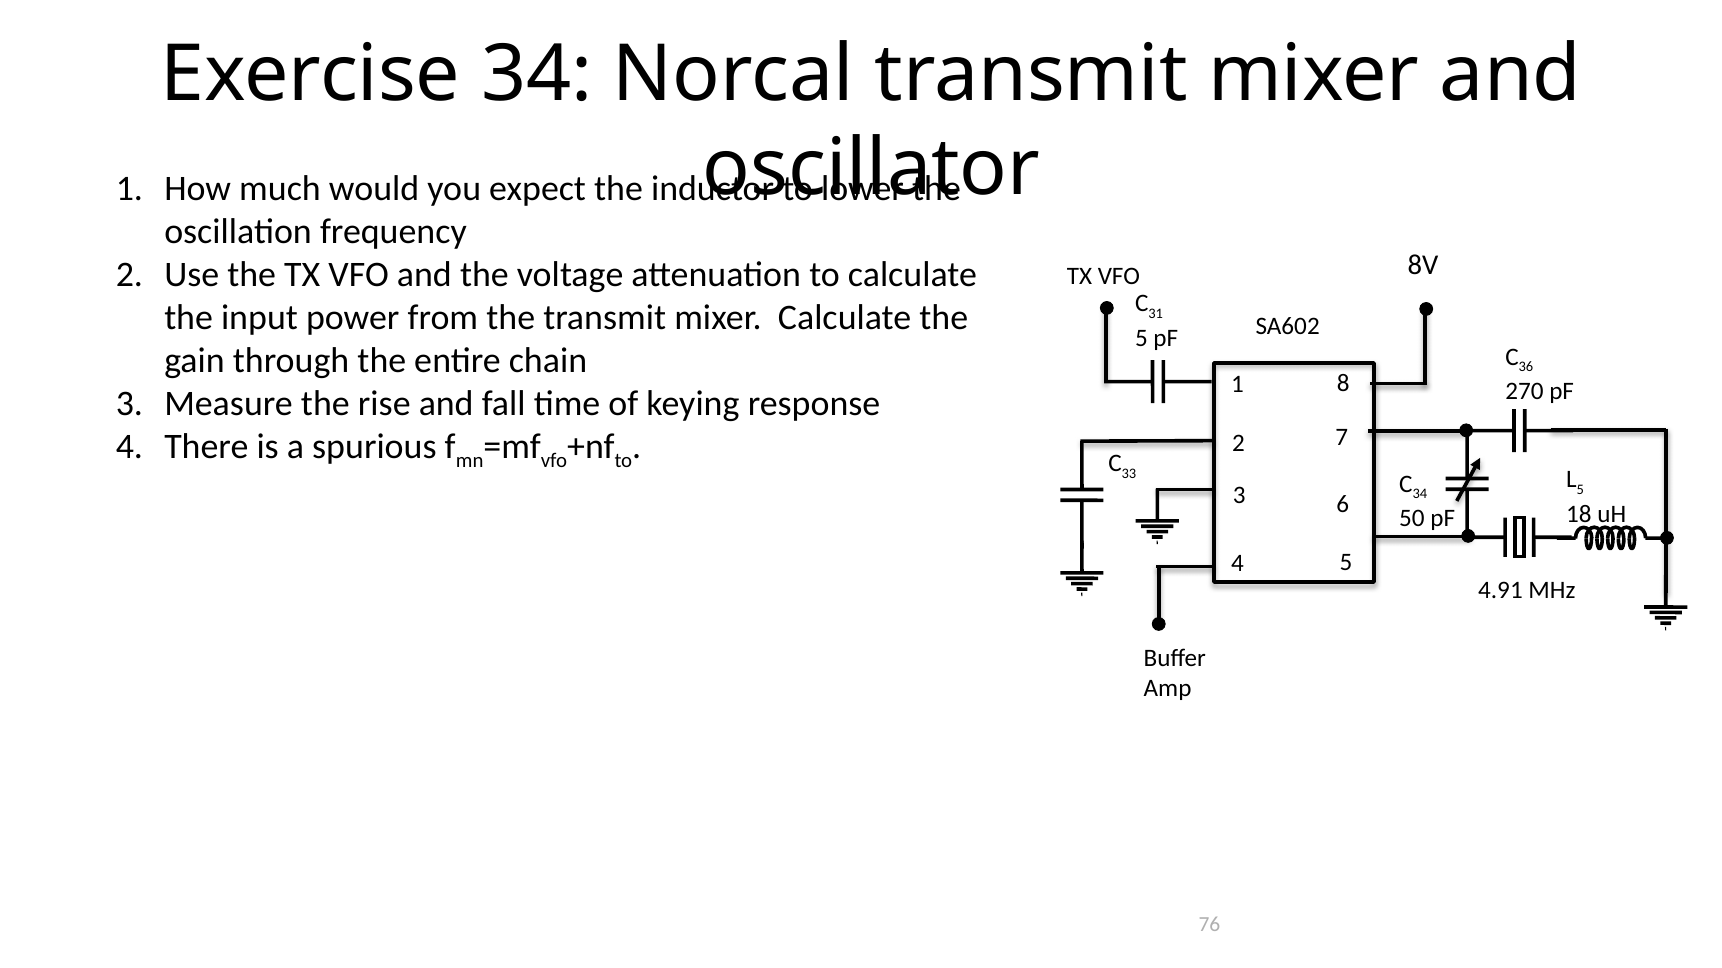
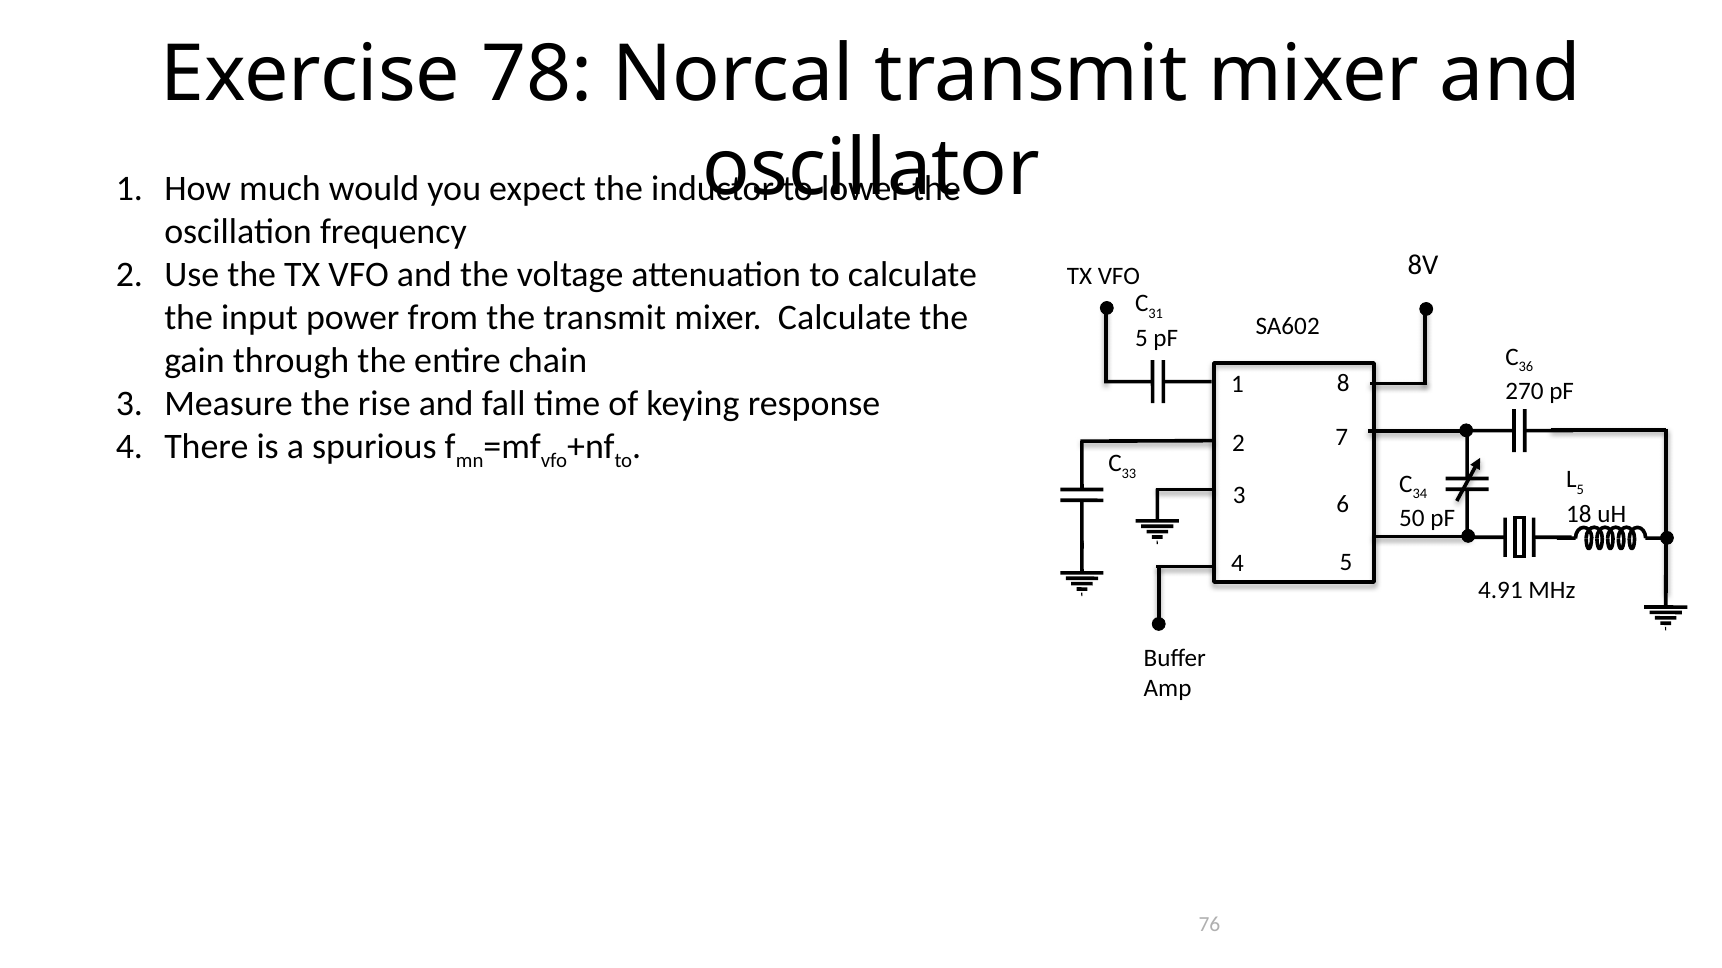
Exercise 34: 34 -> 78 (537, 74)
